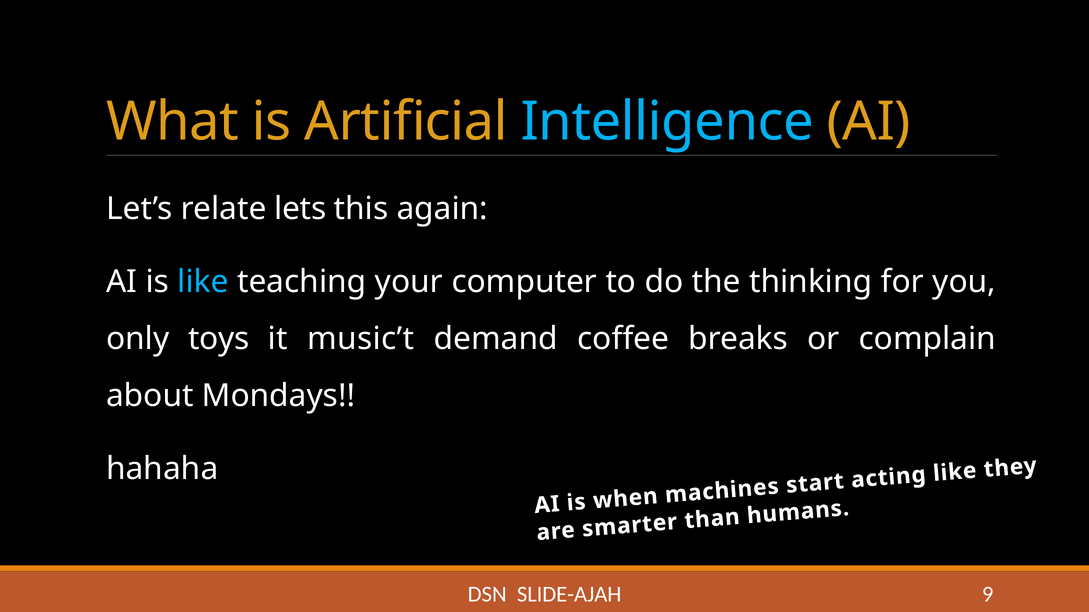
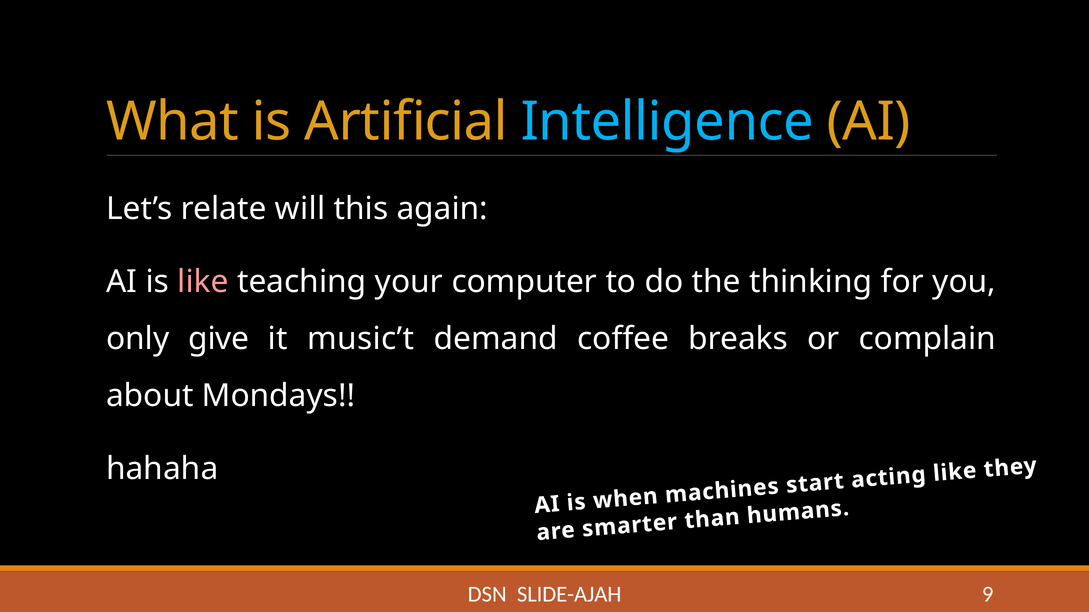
lets: lets -> will (300, 209)
like colour: light blue -> pink (203, 282)
toys: toys -> give (219, 339)
